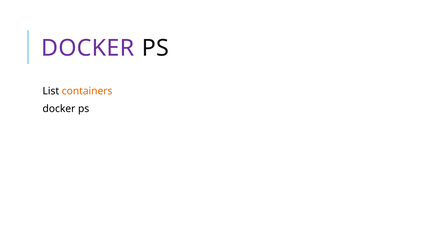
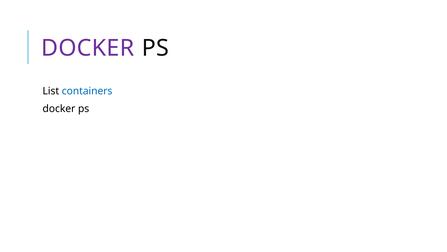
containers colour: orange -> blue (87, 91)
